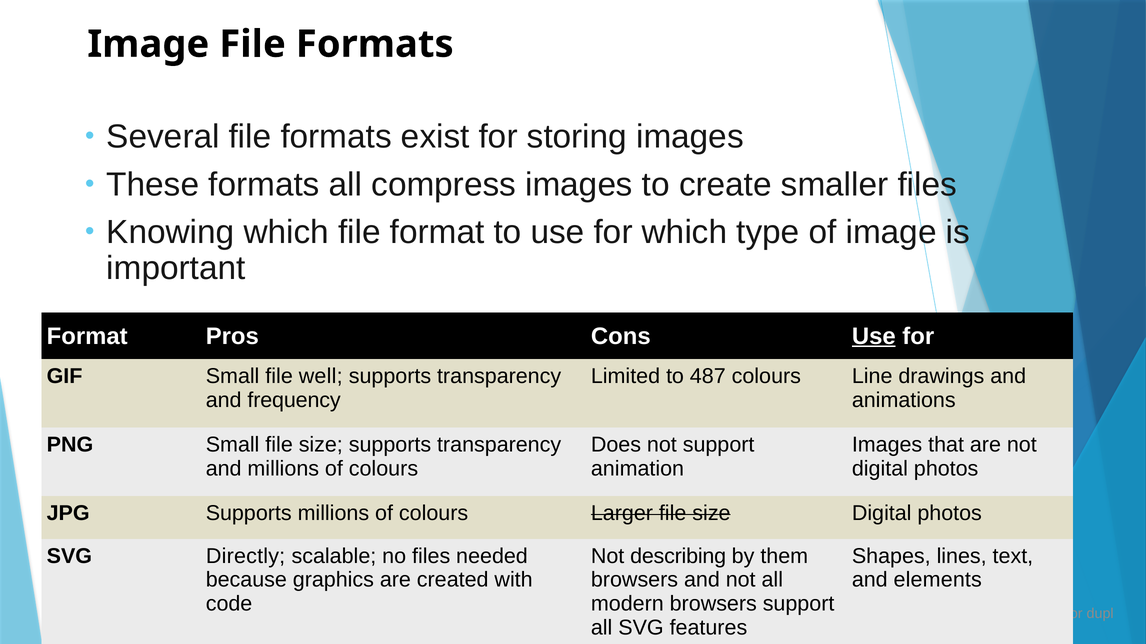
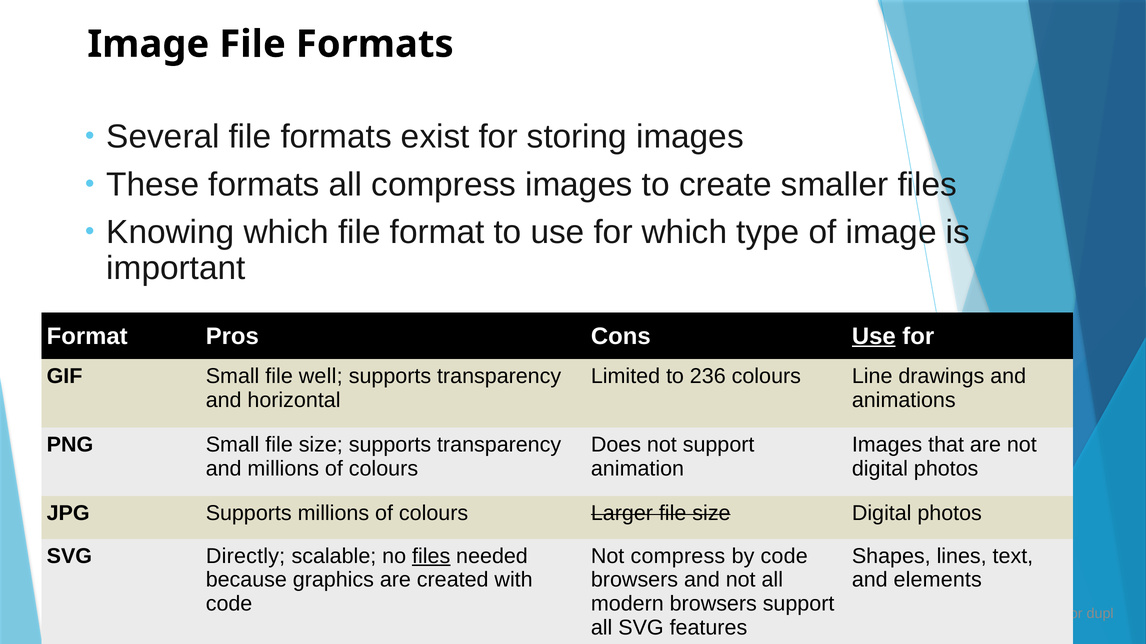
487: 487 -> 236 (708, 377)
frequency: frequency -> horizontal (294, 400)
files underline: none -> present (431, 556)
Not describing: describing -> compress (678, 556)
by them: them -> code (784, 556)
